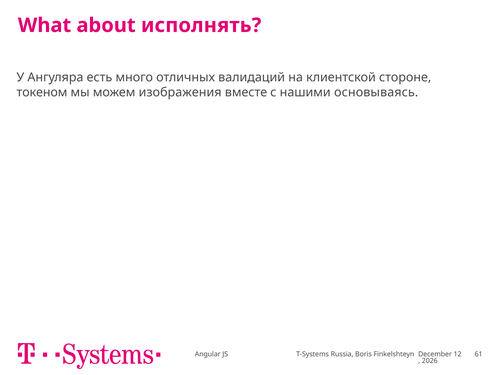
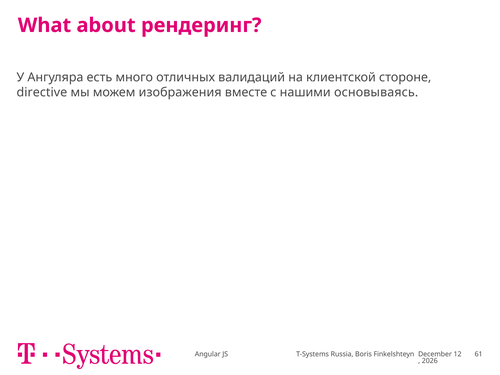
исполнять: исполнять -> рендеринг (201, 25)
токеном: токеном -> directive (42, 92)
